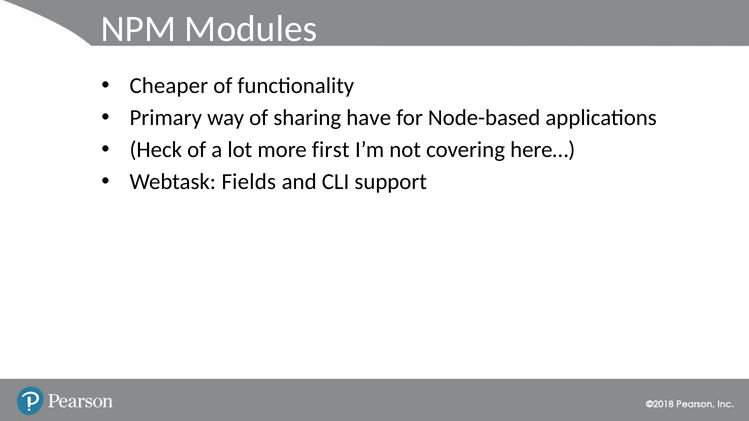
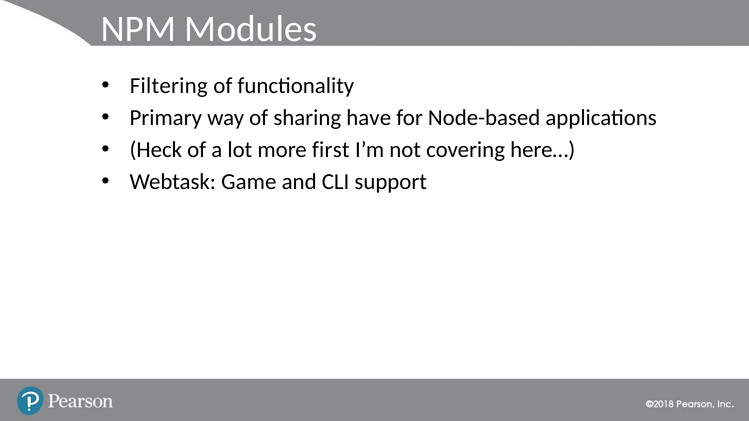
Cheaper: Cheaper -> Filtering (169, 86)
Fields: Fields -> Game (249, 182)
